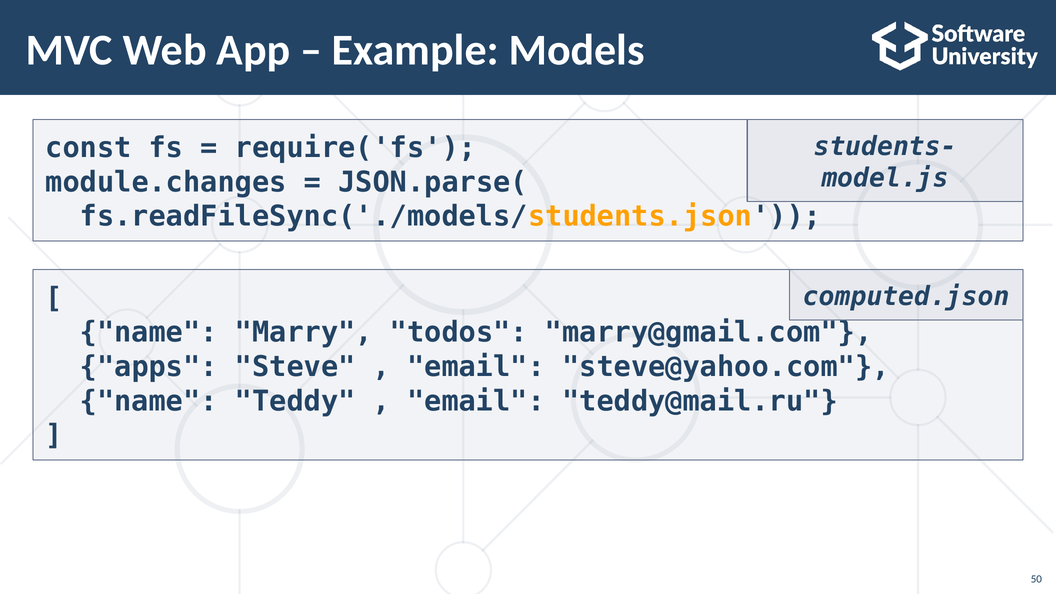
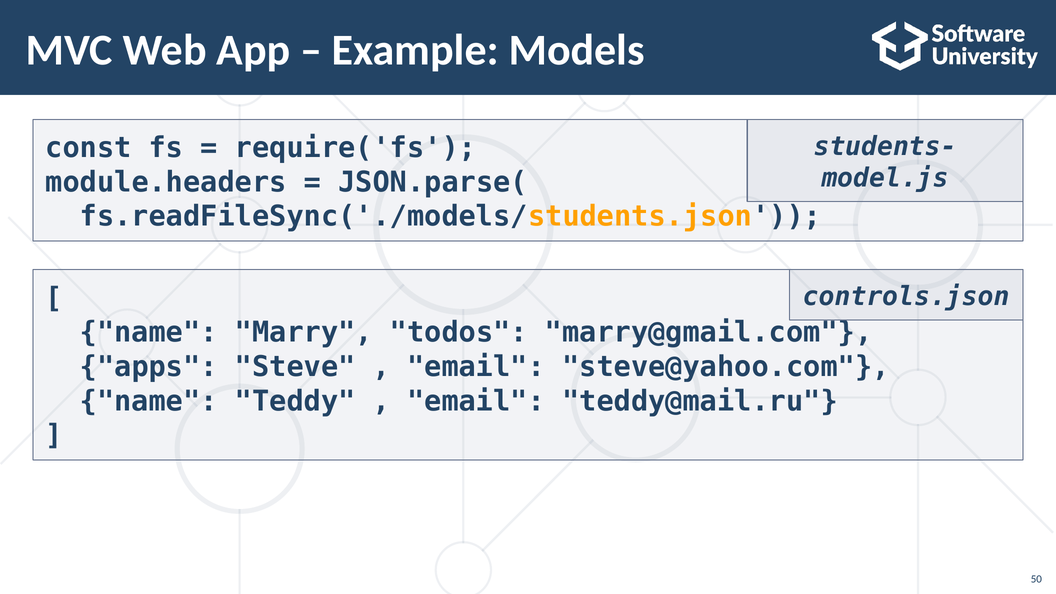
module.changes: module.changes -> module.headers (166, 182)
computed.json: computed.json -> controls.json (906, 297)
